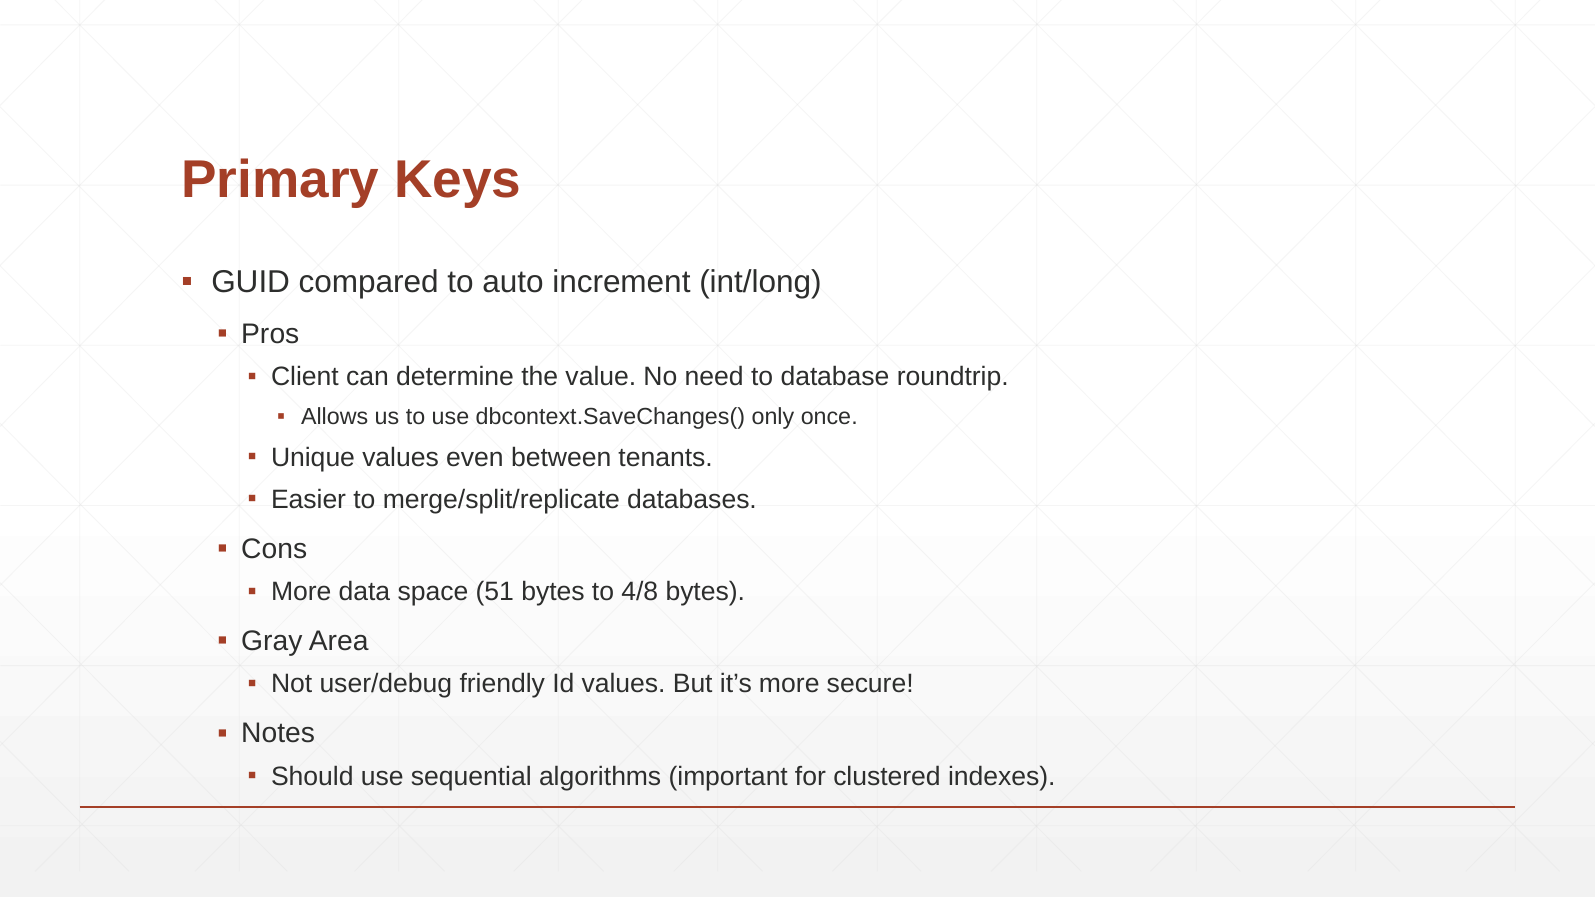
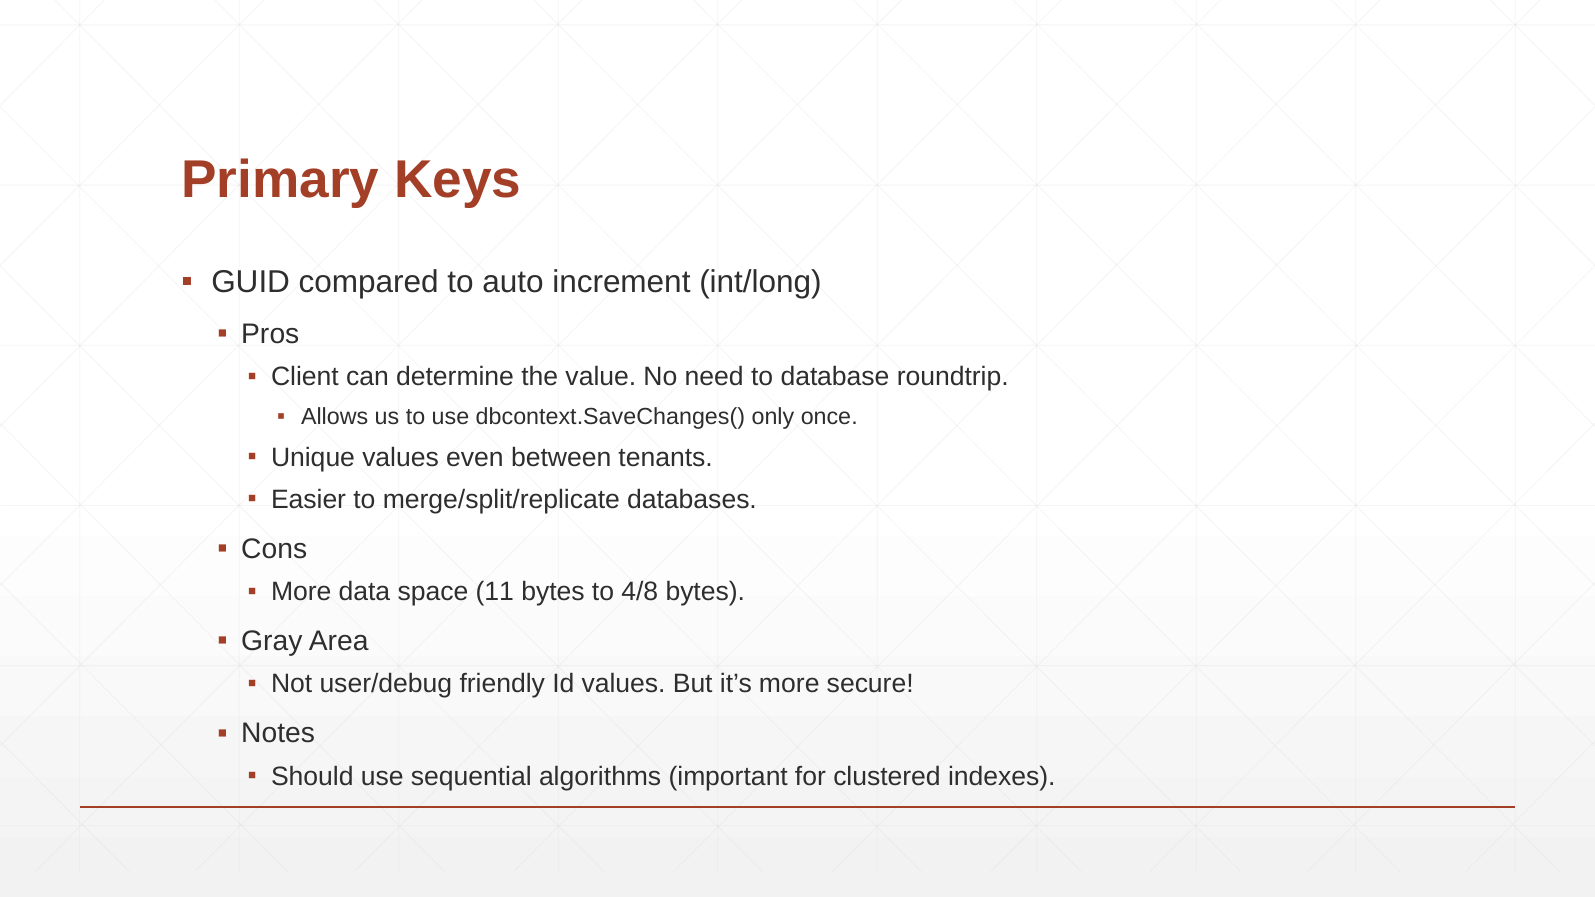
51: 51 -> 11 (495, 592)
